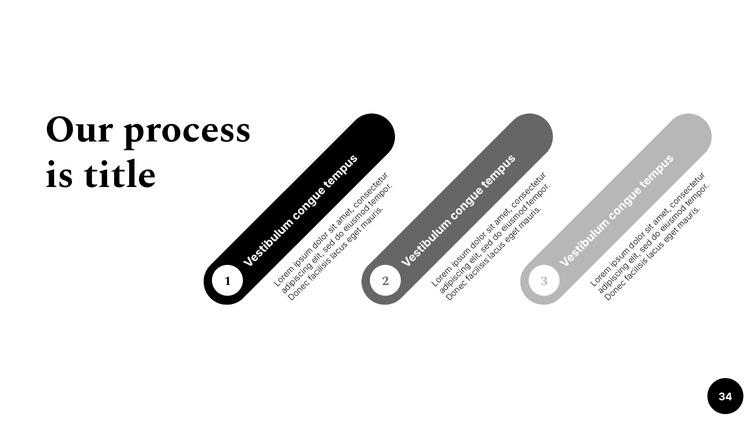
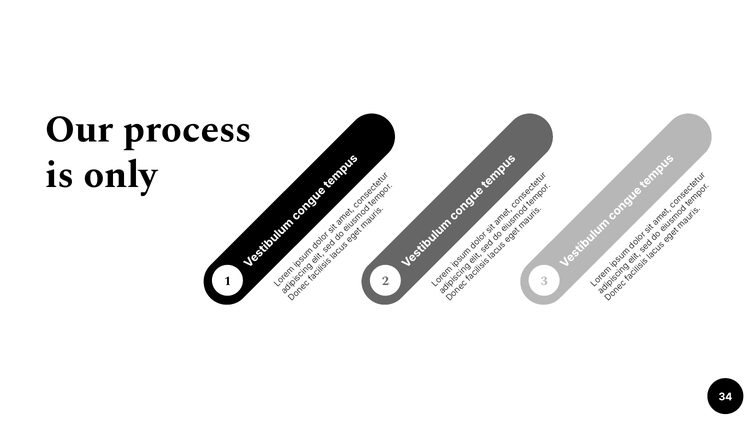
title: title -> only (120, 175)
